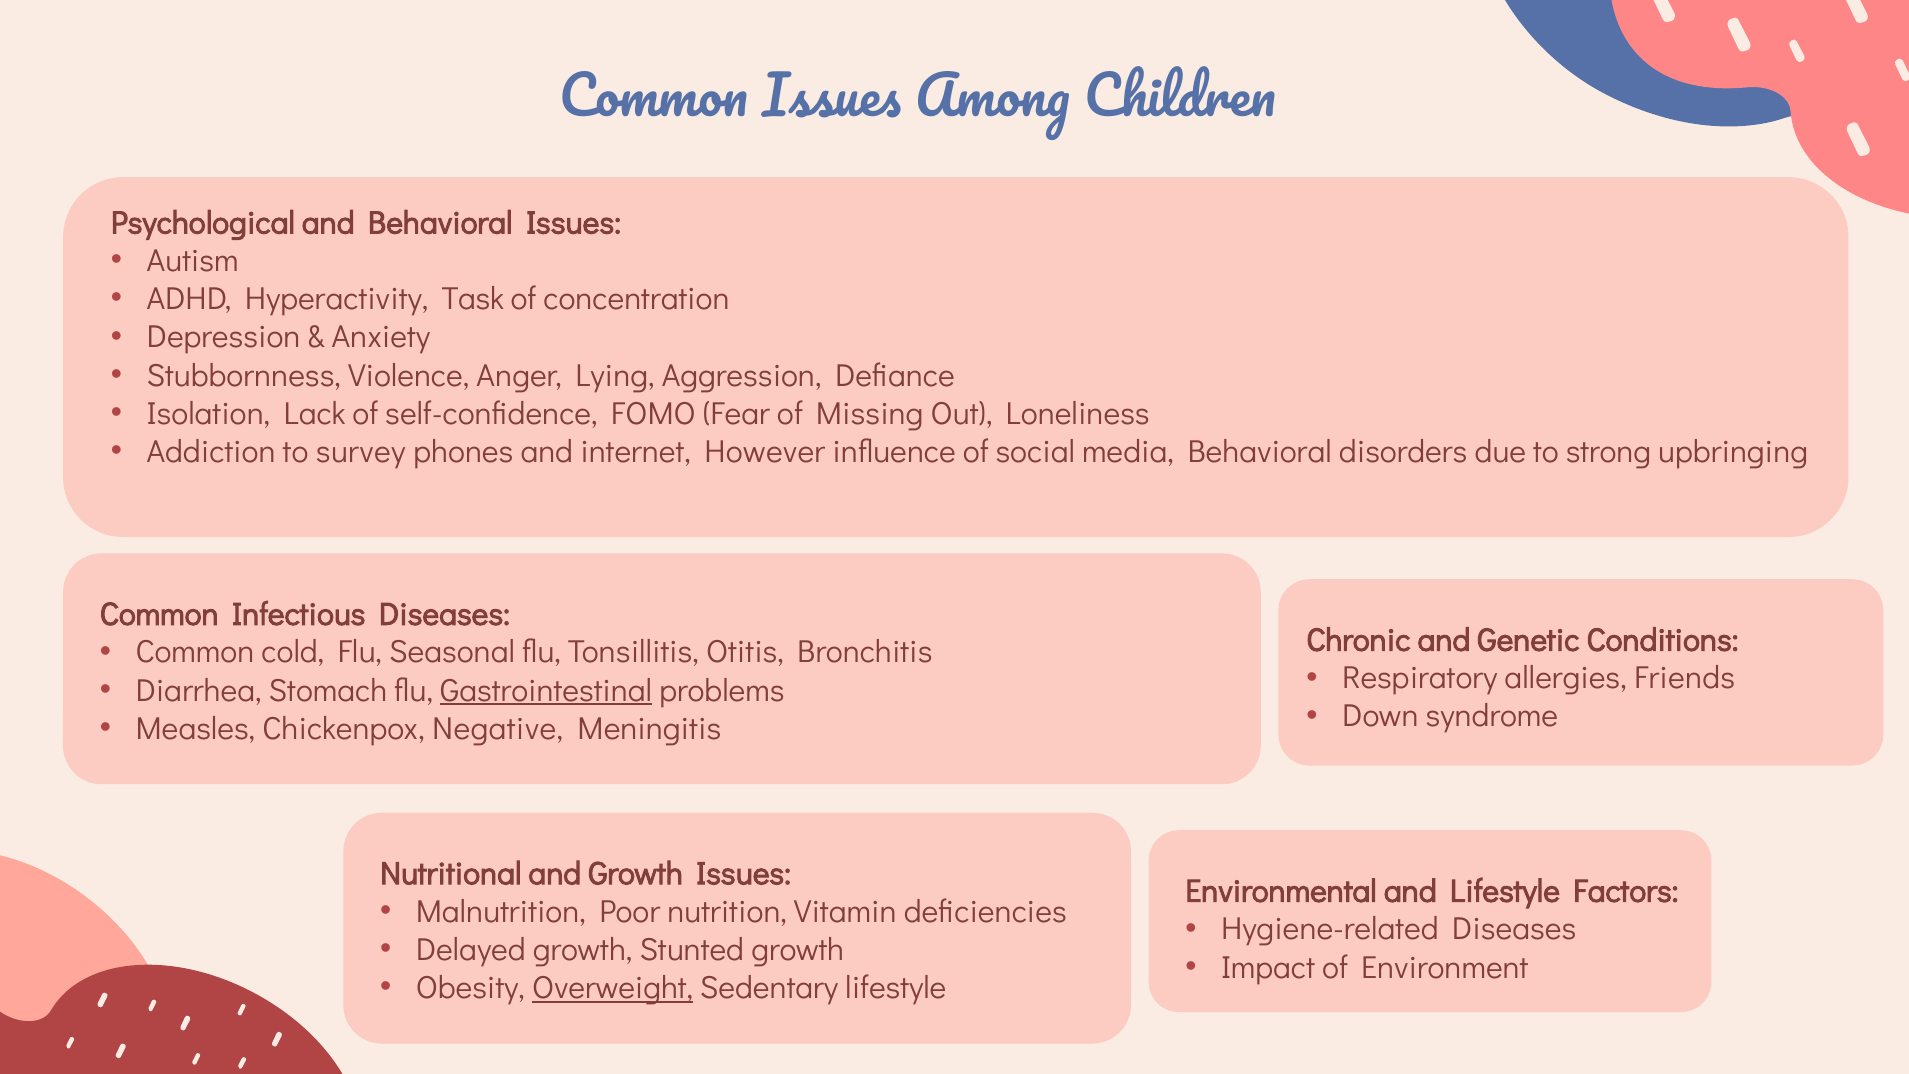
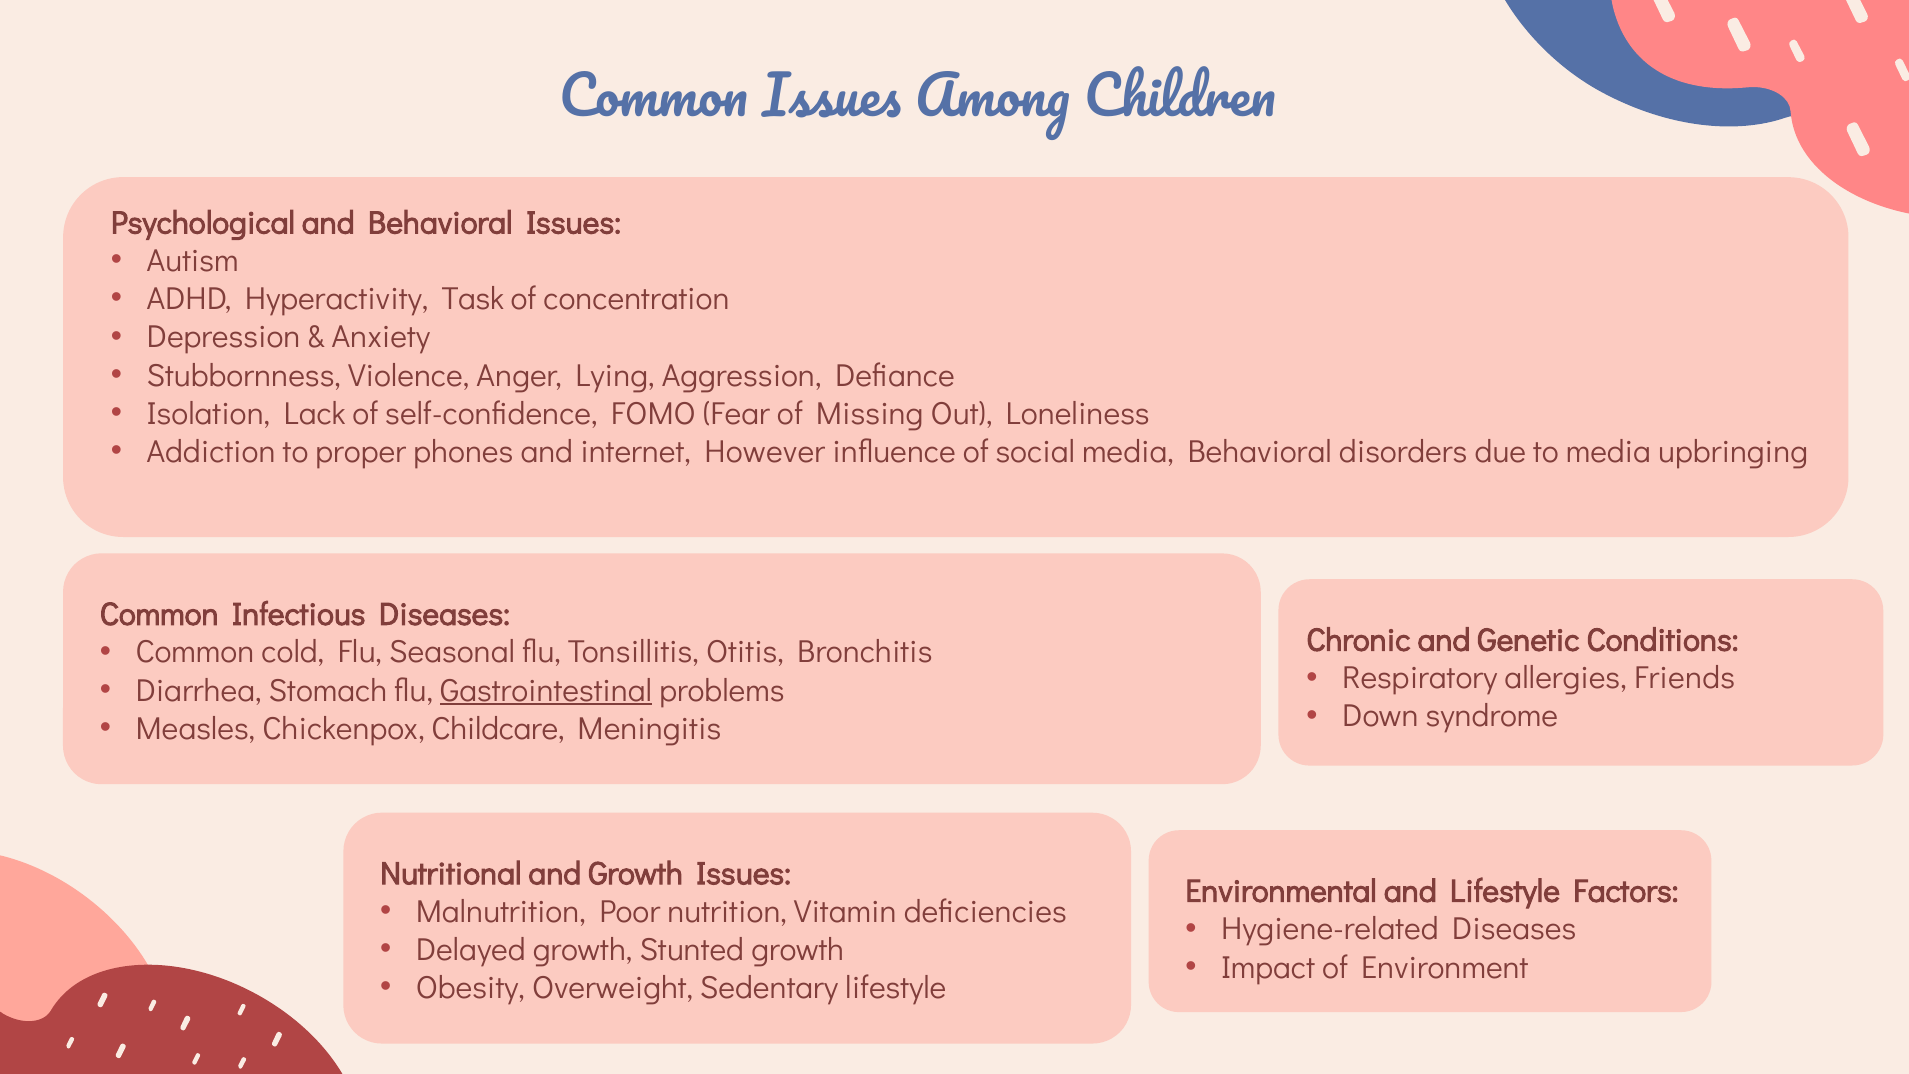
survey: survey -> proper (361, 452)
to strong: strong -> media (1608, 452)
Negative: Negative -> Childcare (498, 729)
Overweight underline: present -> none (613, 988)
